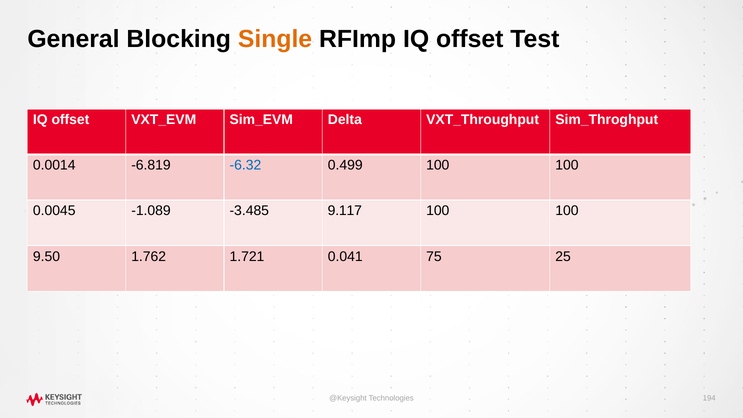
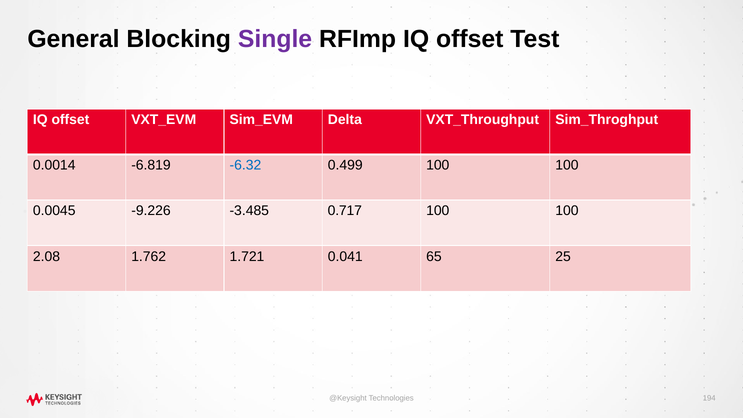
Single colour: orange -> purple (275, 39)
-1.089: -1.089 -> -9.226 (151, 211)
9.117: 9.117 -> 0.717 (345, 211)
9.50: 9.50 -> 2.08 (46, 256)
75: 75 -> 65 (434, 256)
